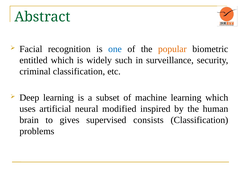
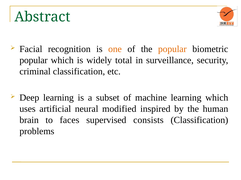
one colour: blue -> orange (115, 49)
entitled: entitled -> popular (34, 61)
such: such -> total (124, 61)
gives: gives -> faces (70, 121)
